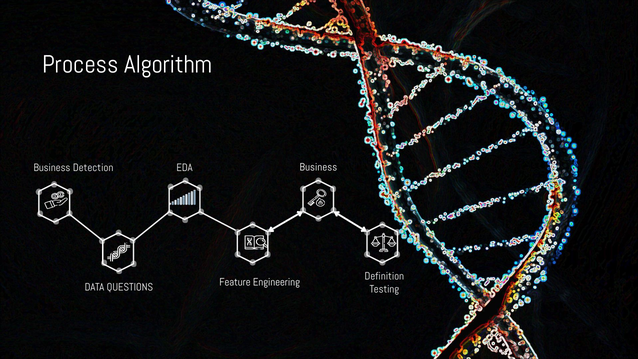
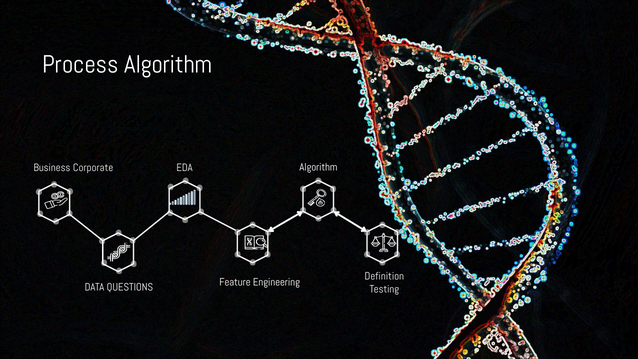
Detection: Detection -> Corporate (93, 168)
EDA Business: Business -> Algorithm (318, 167)
